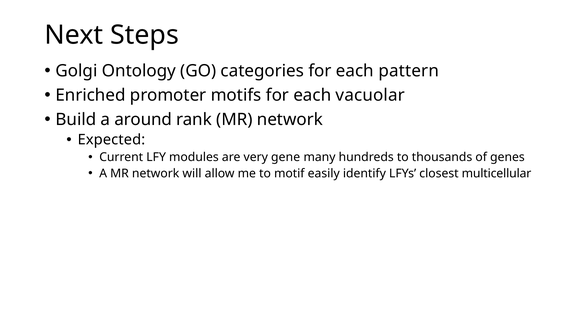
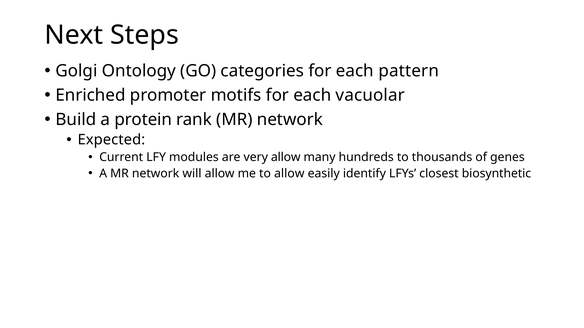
around: around -> protein (143, 120)
very gene: gene -> allow (286, 157)
to motif: motif -> allow (289, 174)
multicellular: multicellular -> biosynthetic (496, 174)
